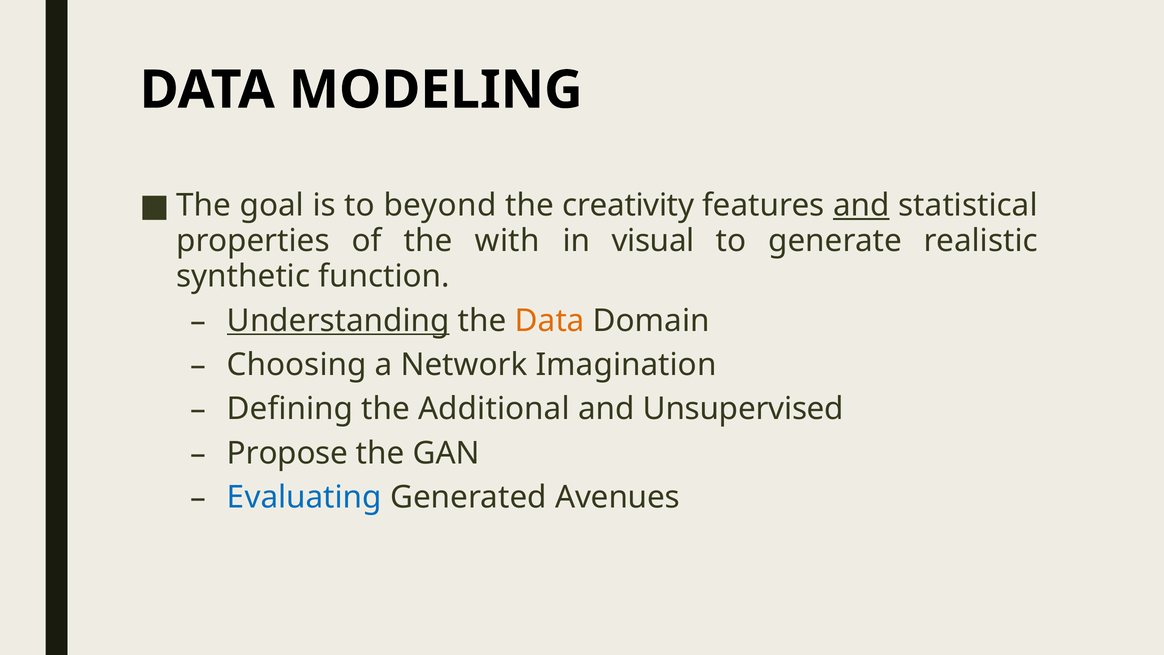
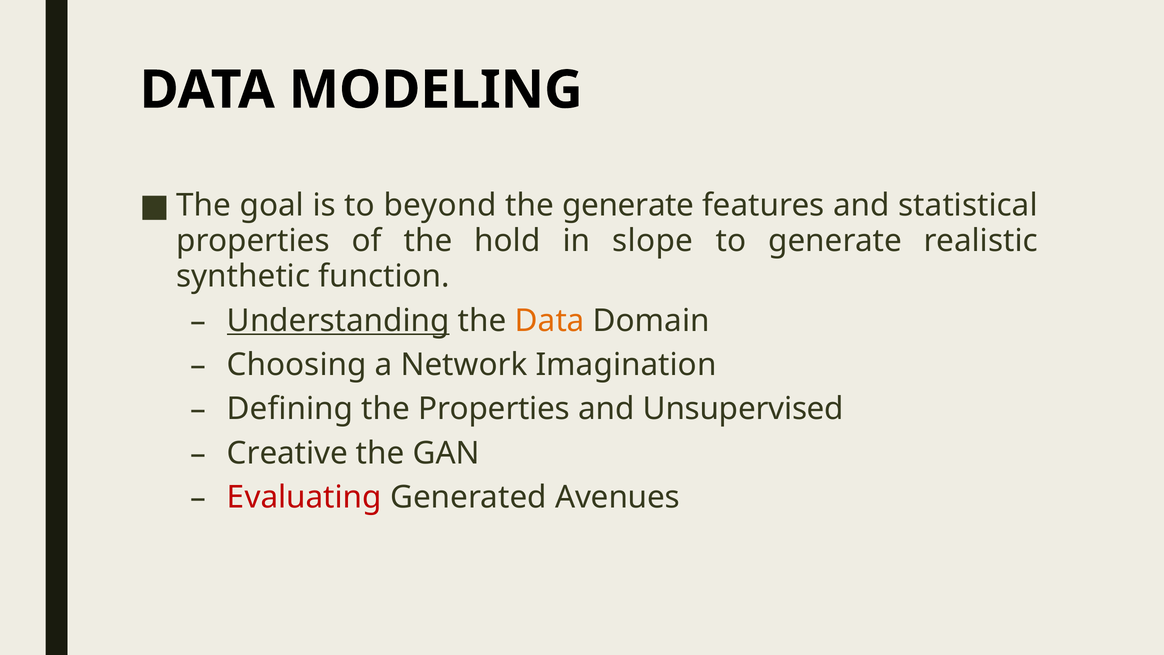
the creativity: creativity -> generate (628, 205)
and underline: present -> none (861, 205)
with: with -> hold (507, 241)
visual: visual -> slope (653, 241)
the Additional: Additional -> Properties (494, 409)
Propose: Propose -> Creative (287, 453)
Evaluating colour: blue -> red (304, 497)
